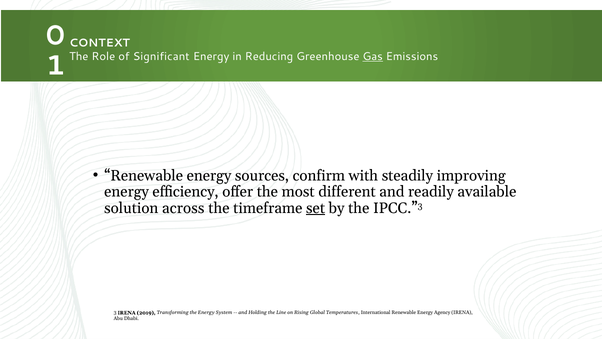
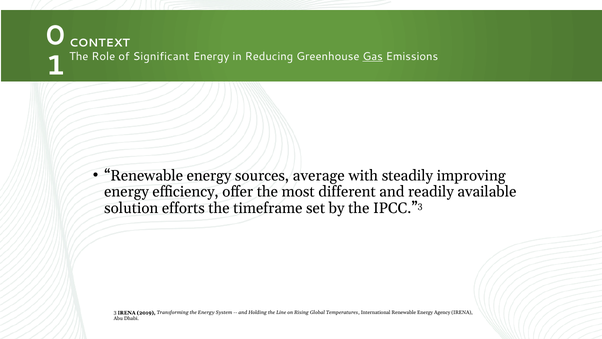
confirm: confirm -> average (319, 175)
across: across -> efforts (183, 208)
set underline: present -> none (316, 208)
